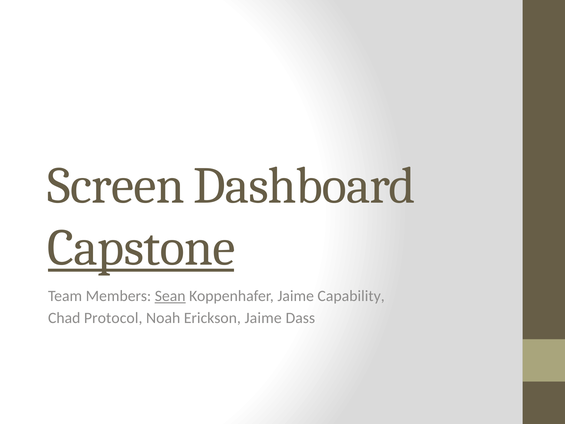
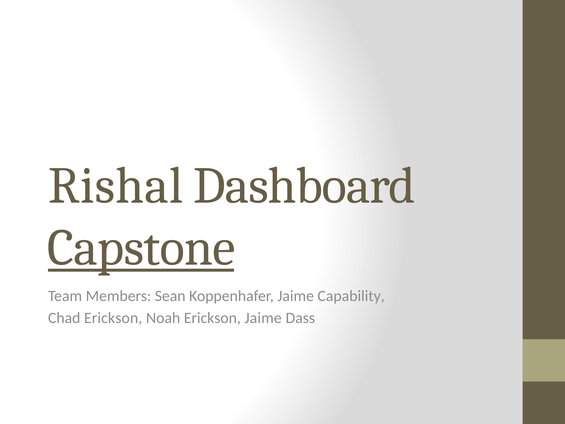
Screen: Screen -> Rishal (116, 186)
Sean underline: present -> none (170, 296)
Chad Protocol: Protocol -> Erickson (113, 318)
